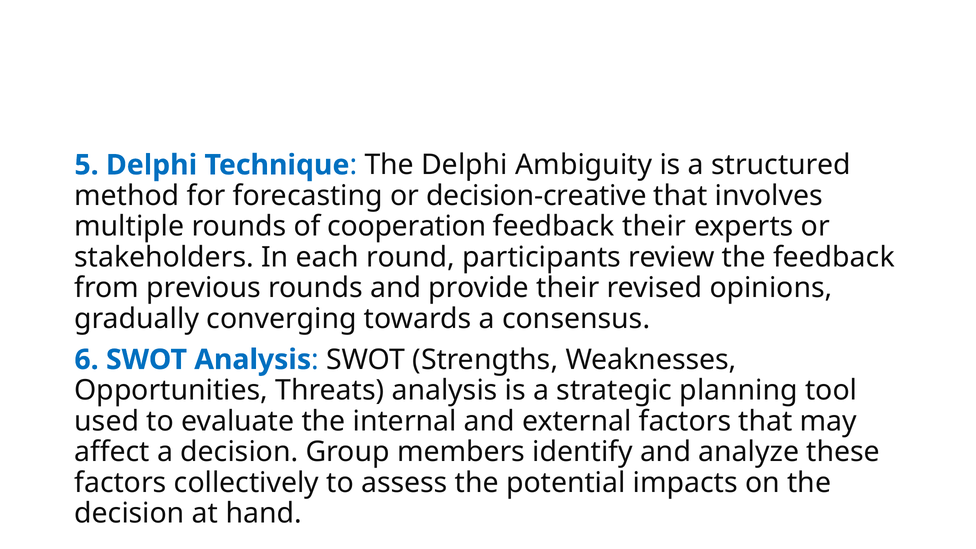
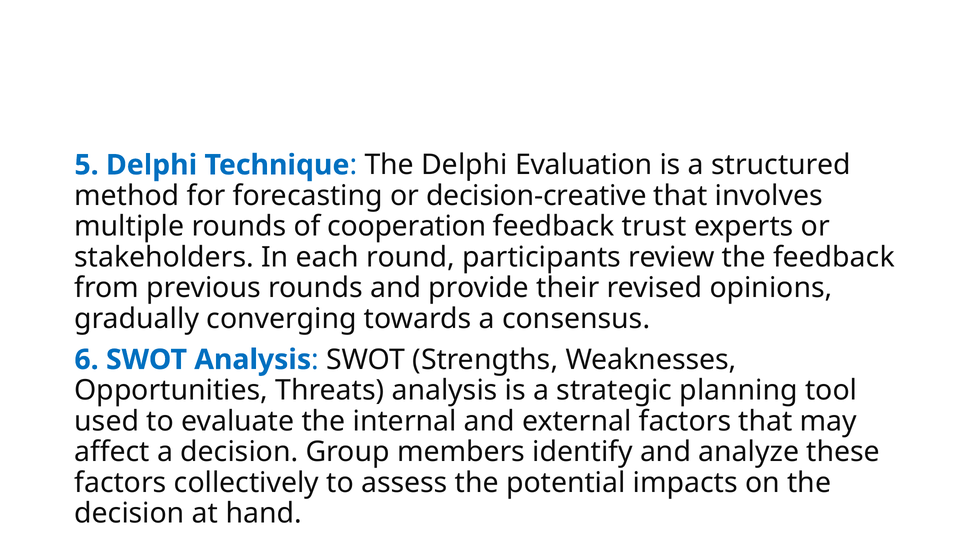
Ambiguity: Ambiguity -> Evaluation (584, 165)
feedback their: their -> trust (654, 227)
